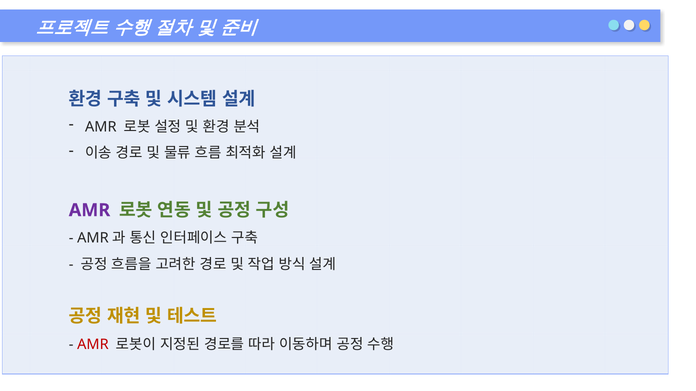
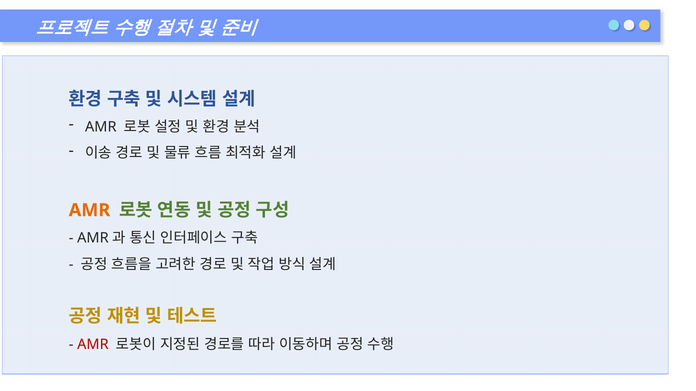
AMR colour: purple -> orange (90, 210)
